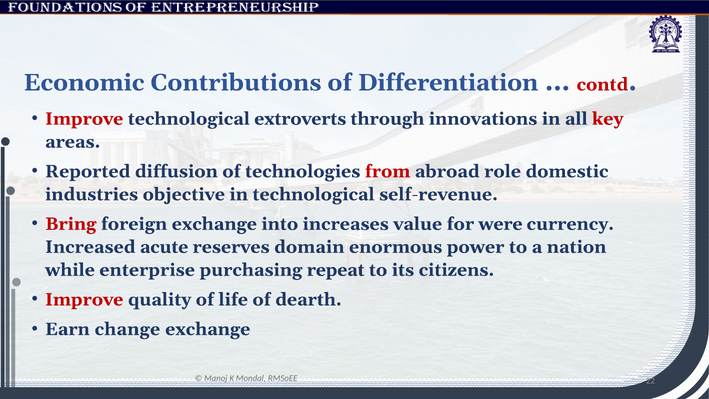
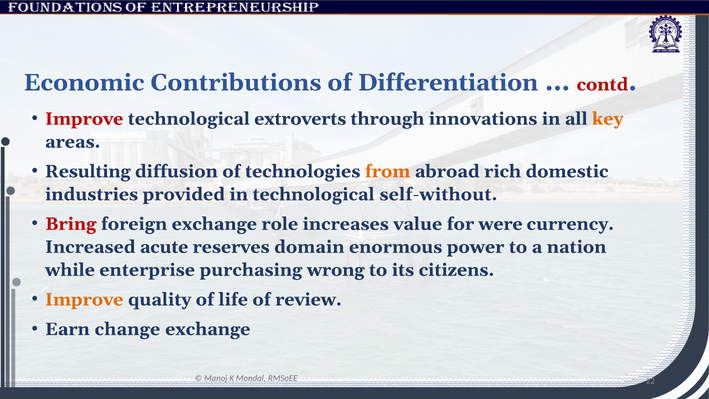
key colour: red -> orange (608, 119)
Reported: Reported -> Resulting (88, 171)
from colour: red -> orange (388, 171)
role: role -> rich (503, 171)
objective: objective -> provided (184, 194)
self-revenue: self-revenue -> self-without (438, 194)
into: into -> role (280, 224)
repeat: repeat -> wrong (336, 270)
Improve colour: red -> orange (84, 299)
dearth: dearth -> review (308, 299)
